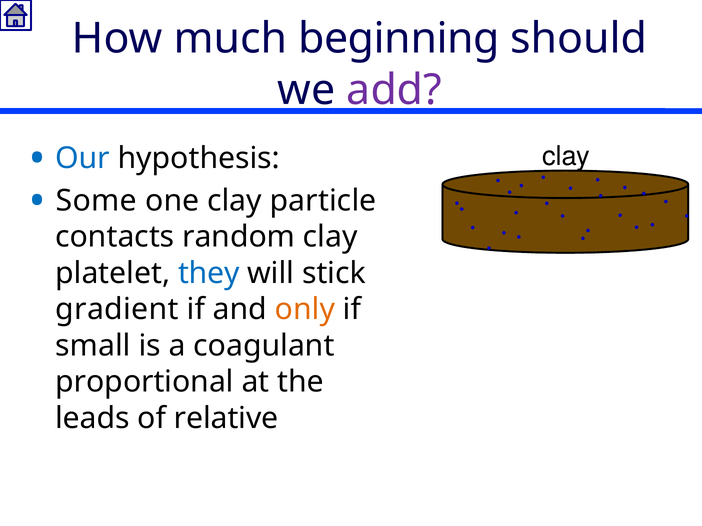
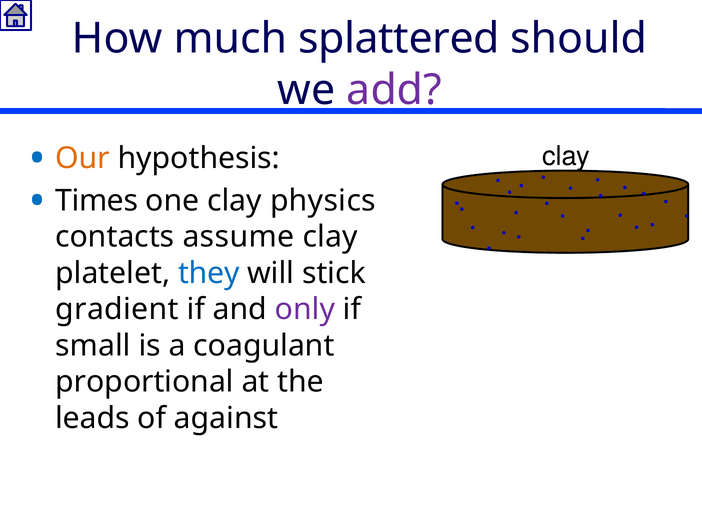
beginning: beginning -> splattered (399, 39)
Our colour: blue -> orange (83, 158)
Some: Some -> Times (97, 201)
particle: particle -> physics (323, 201)
random: random -> assume (238, 237)
only colour: orange -> purple (305, 310)
relative: relative -> against (226, 419)
